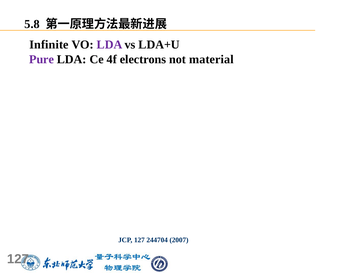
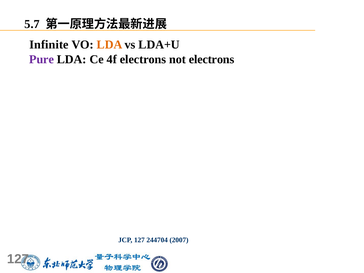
5.8: 5.8 -> 5.7 (32, 24)
LDA colour: purple -> orange (109, 45)
not material: material -> electrons (212, 59)
